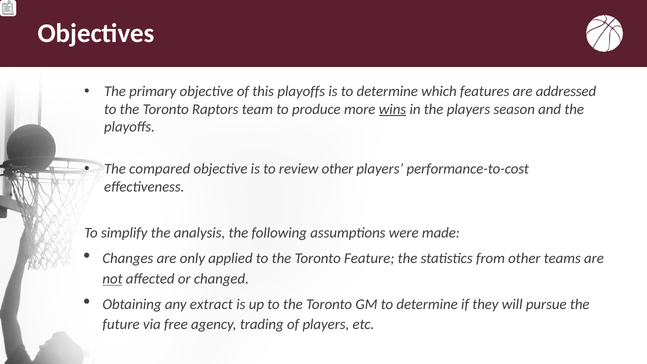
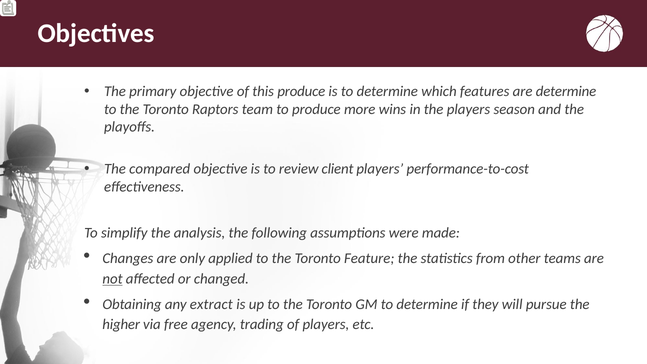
this playoffs: playoffs -> produce (301, 91)
are addressed: addressed -> determine (566, 91)
wins underline: present -> none (392, 109)
review other: other -> client (338, 169)
future: future -> higher (121, 325)
